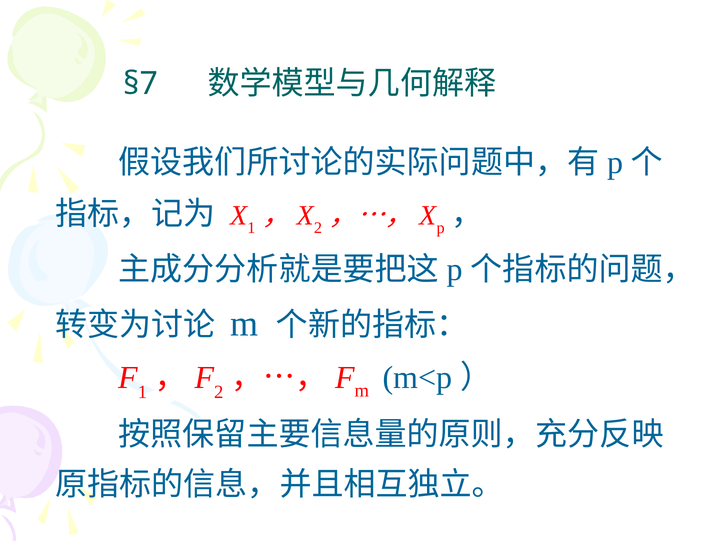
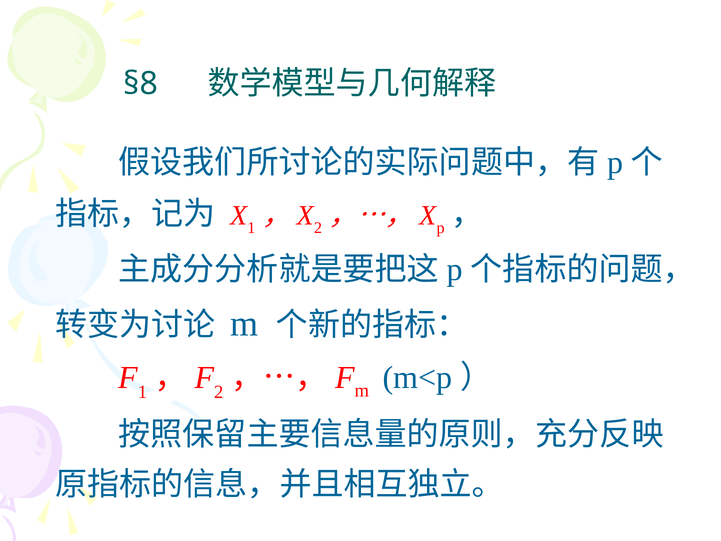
§7: §7 -> §8 (141, 84)
